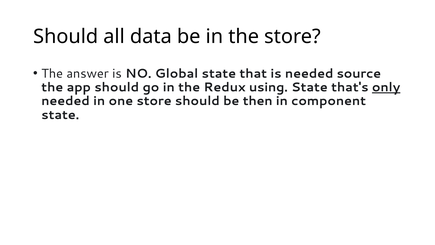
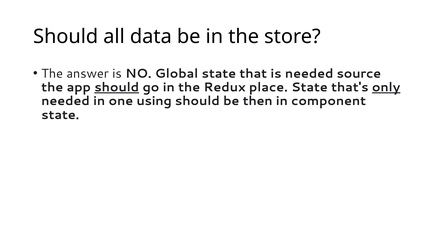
should underline: none -> present (117, 87)
using: using -> place (268, 87)
one store: store -> using (154, 101)
